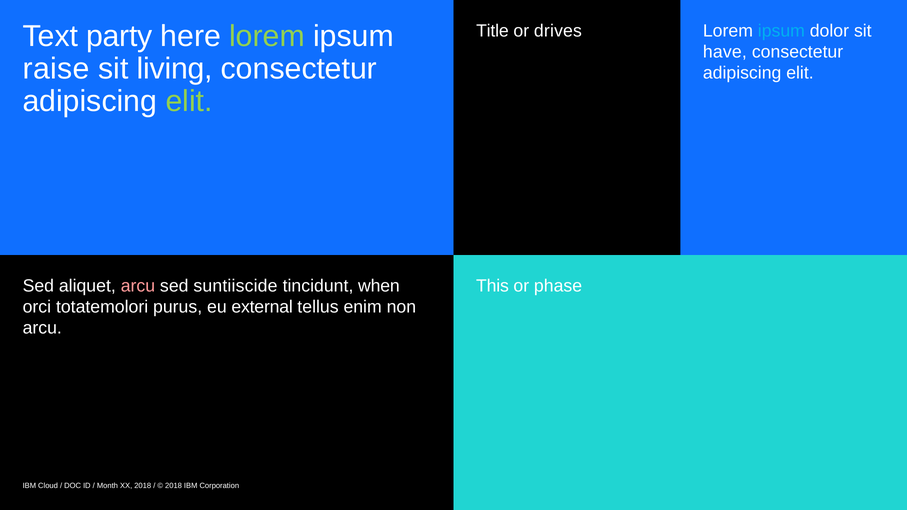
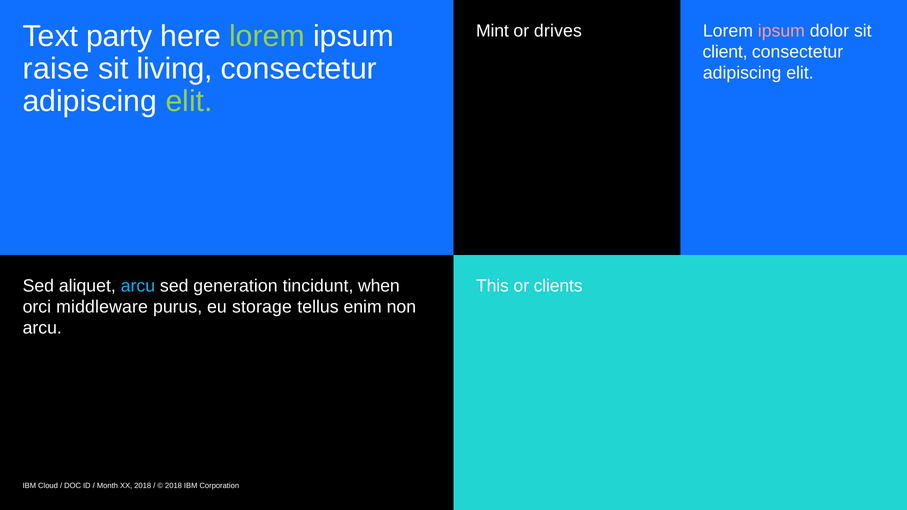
Title: Title -> Mint (492, 31)
ipsum colour: light blue -> pink (781, 31)
have: have -> client (725, 52)
arcu colour: pink -> light blue (138, 286)
suntiiscide: suntiiscide -> generation (236, 286)
phase: phase -> clients (558, 286)
totatemolori: totatemolori -> middleware (102, 307)
external: external -> storage (262, 307)
